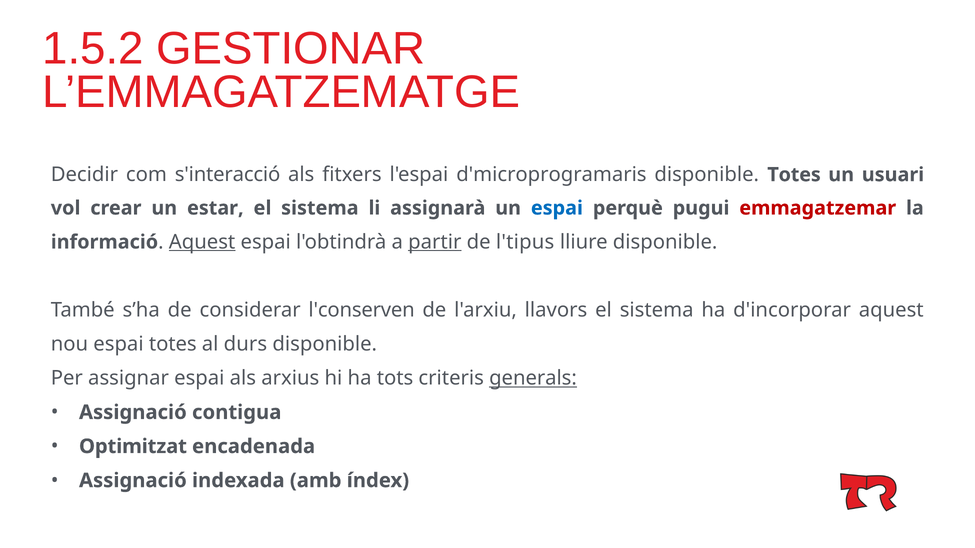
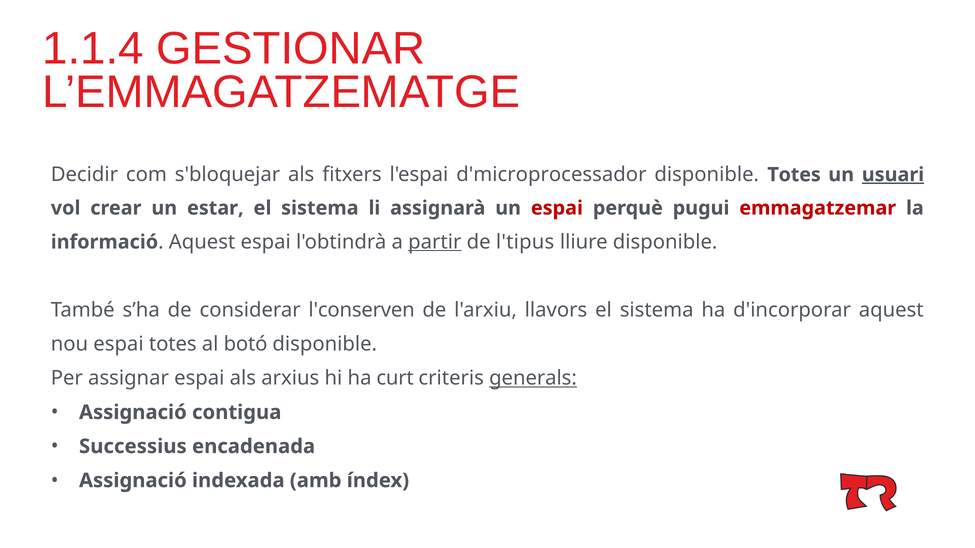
1.5.2: 1.5.2 -> 1.1.4 (93, 49)
s'interacció: s'interacció -> s'bloquejar (227, 175)
d'microprogramaris: d'microprogramaris -> d'microprocessador (551, 175)
usuari underline: none -> present (893, 175)
espai colour: blue -> red (557, 208)
Aquest underline: present -> none (202, 242)
durs: durs -> botó (246, 344)
tots: tots -> curt (395, 379)
Optimitzat: Optimitzat -> Successius (133, 447)
